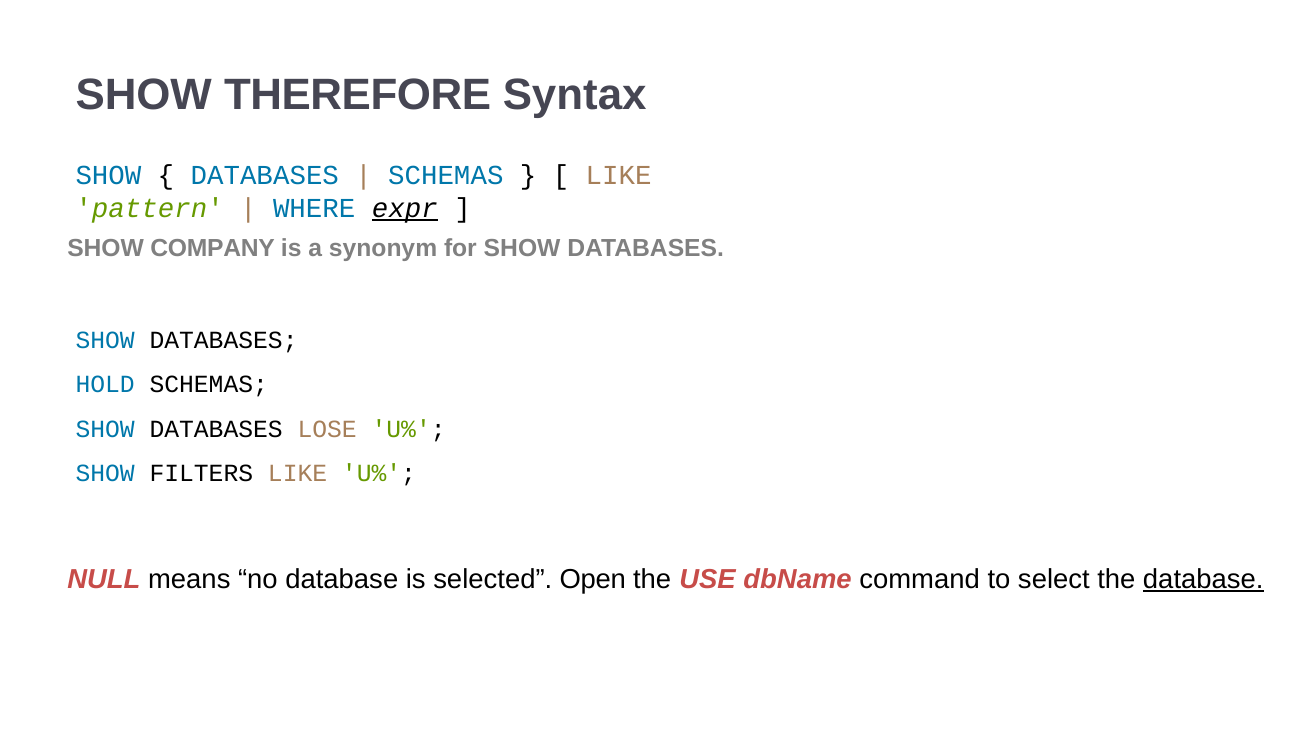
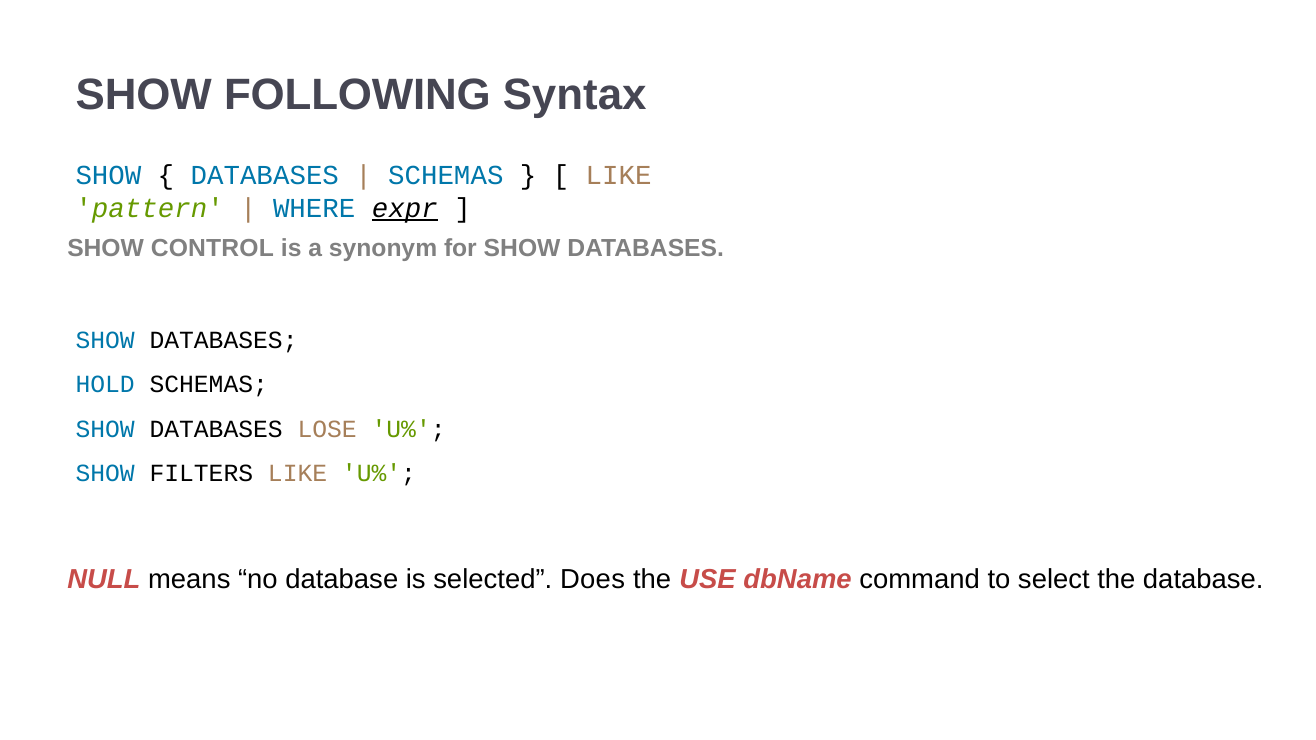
THEREFORE: THEREFORE -> FOLLOWING (357, 95)
COMPANY: COMPANY -> CONTROL (212, 248)
Open: Open -> Does (593, 579)
database underline: present -> none (1203, 579)
